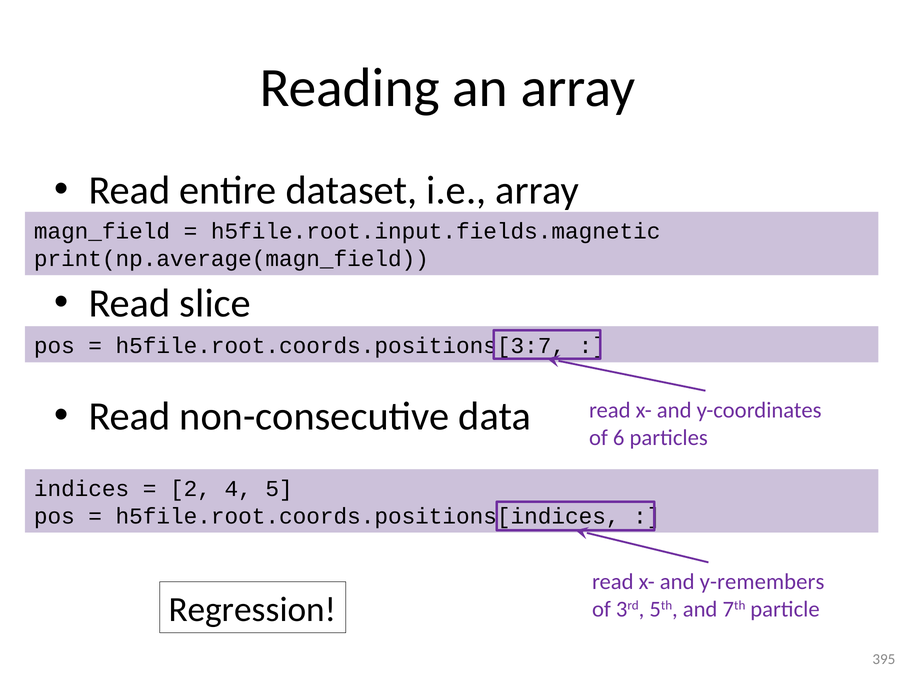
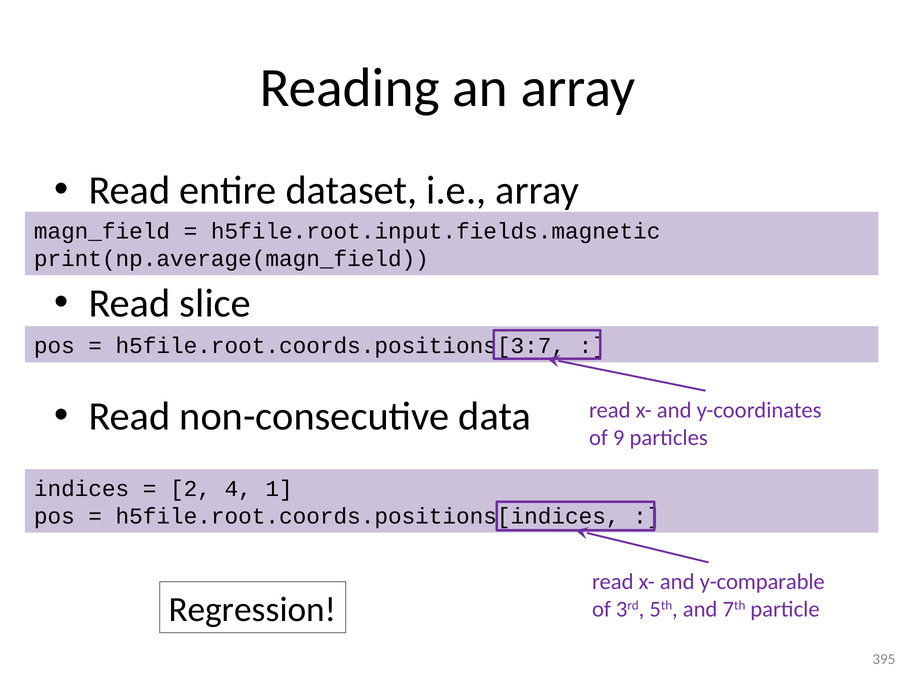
6: 6 -> 9 (619, 438)
5: 5 -> 1 (279, 489)
y-remembers: y-remembers -> y-comparable (762, 582)
